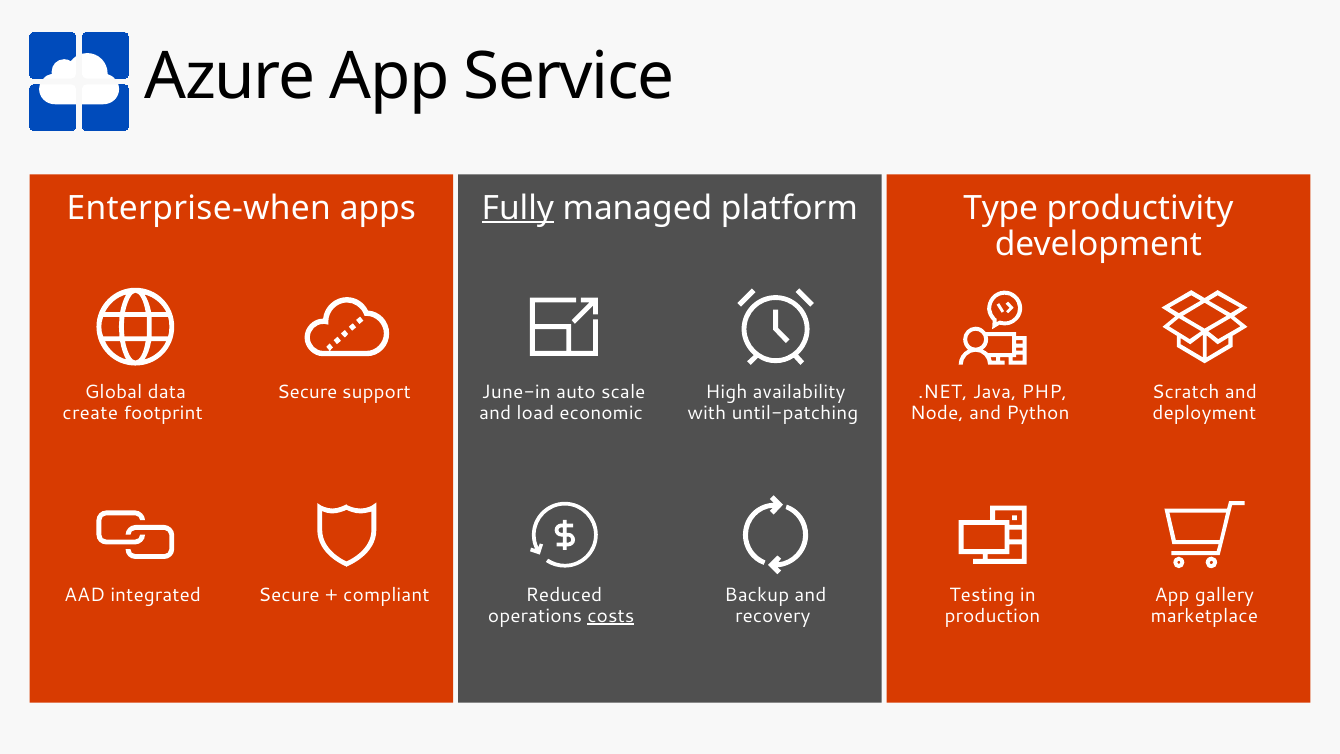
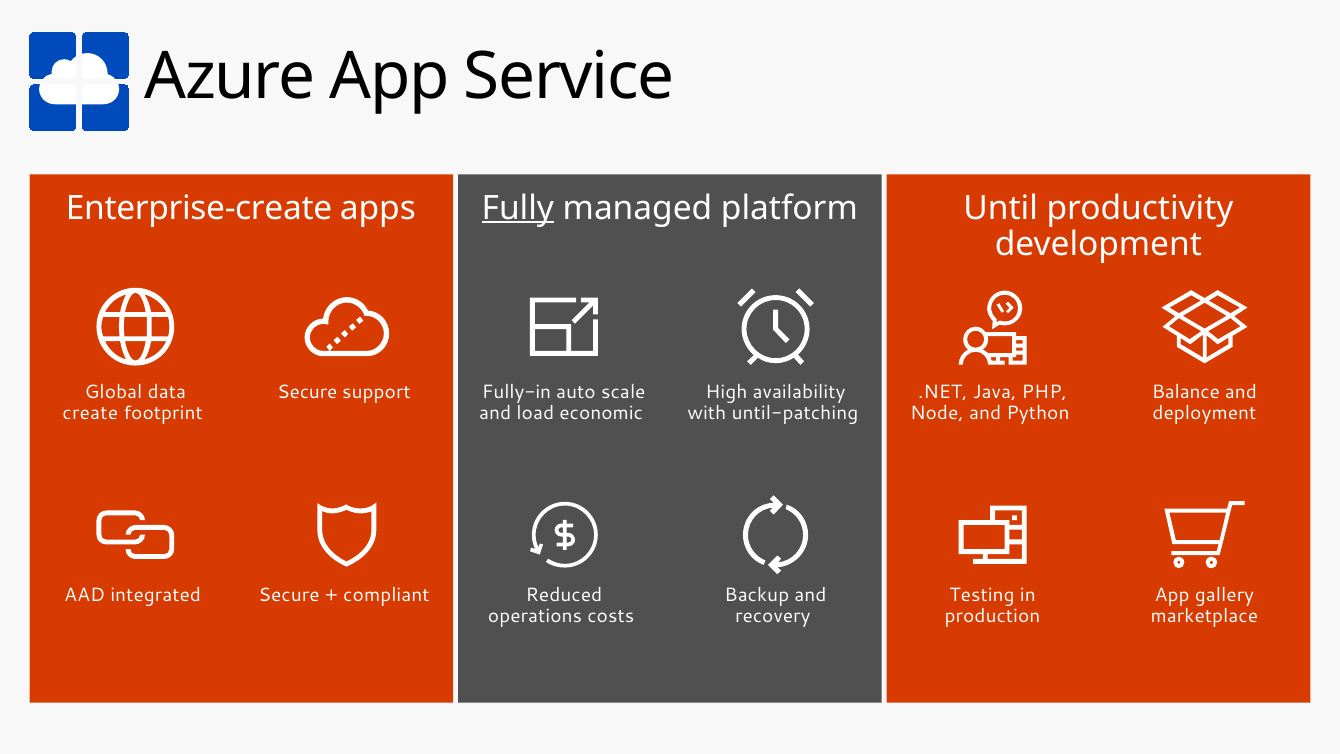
Enterprise-when: Enterprise-when -> Enterprise-create (199, 208)
Type: Type -> Until (1001, 208)
June-in: June-in -> Fully-in (517, 392)
Scratch: Scratch -> Balance (1186, 392)
costs underline: present -> none (611, 615)
